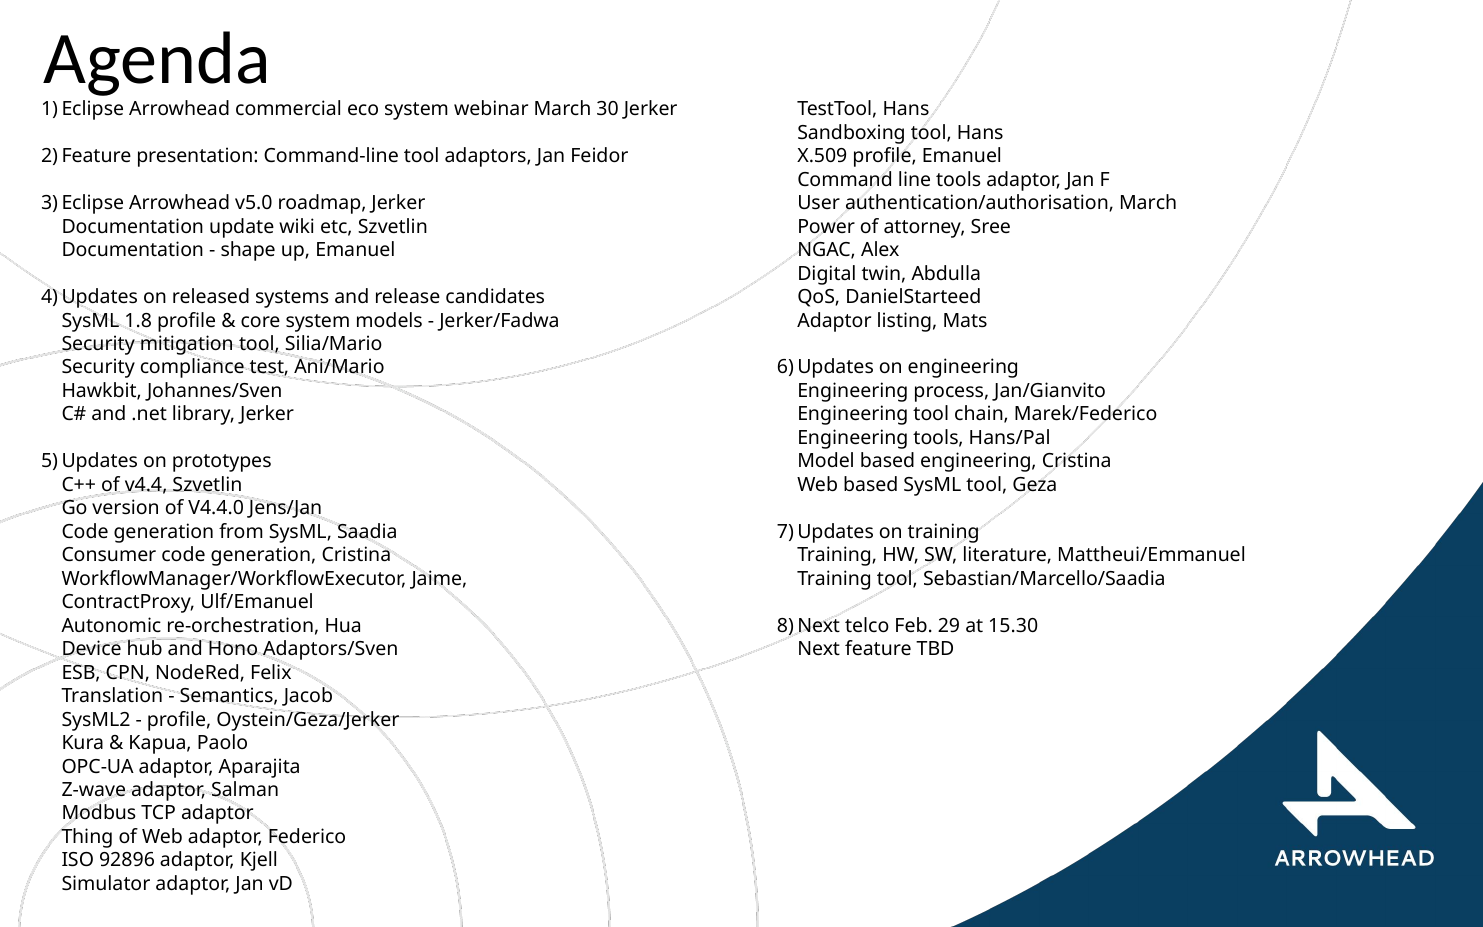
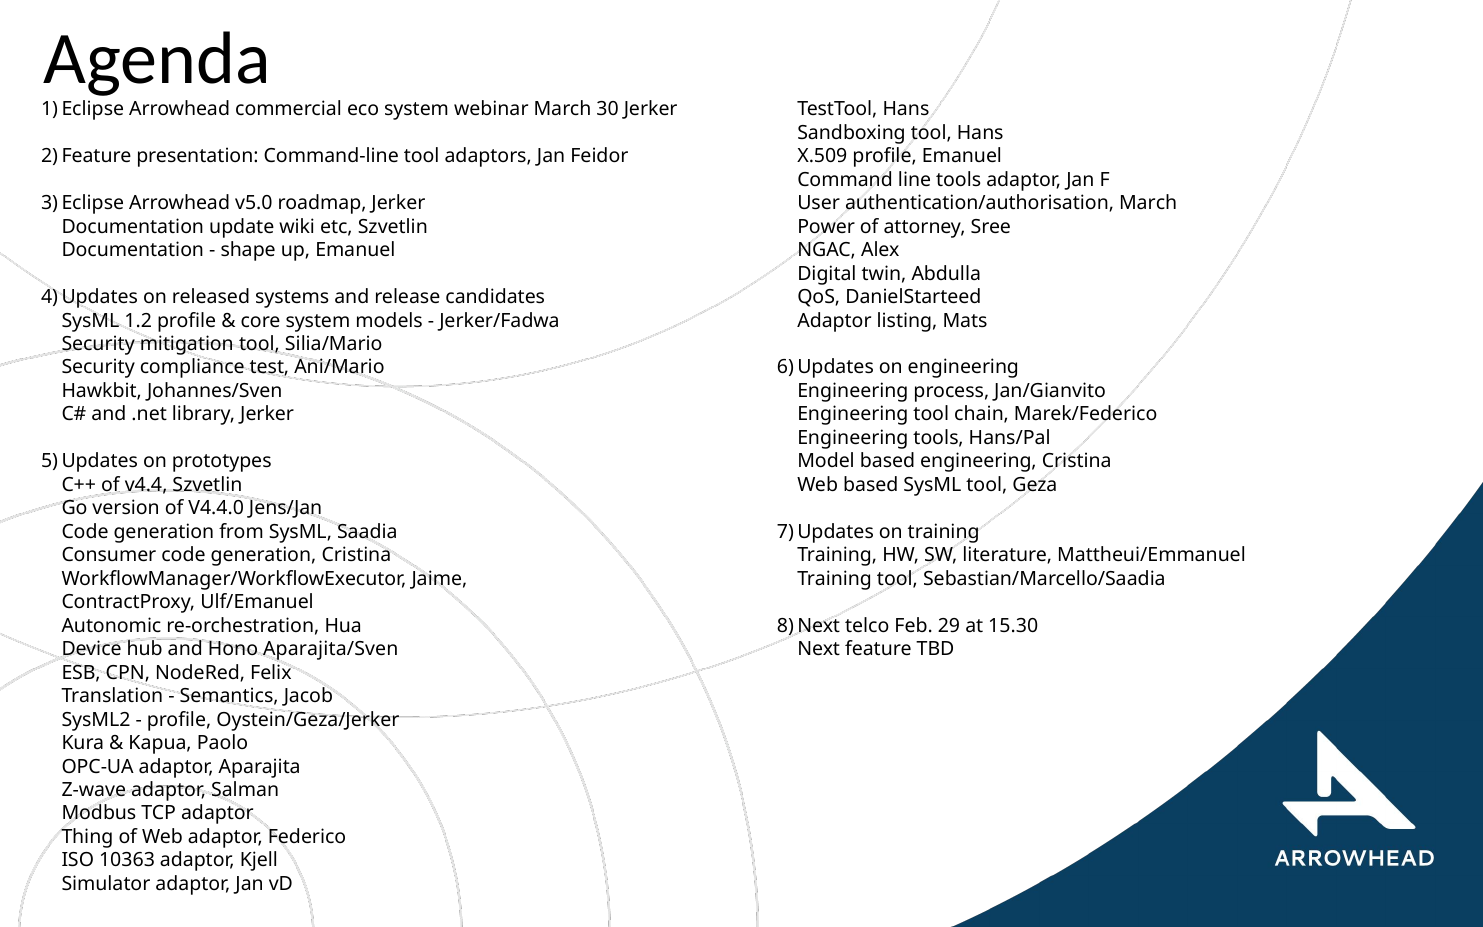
1.8: 1.8 -> 1.2 (138, 321)
Adaptors/Sven: Adaptors/Sven -> Aparajita/Sven (331, 649)
92896: 92896 -> 10363 (127, 860)
